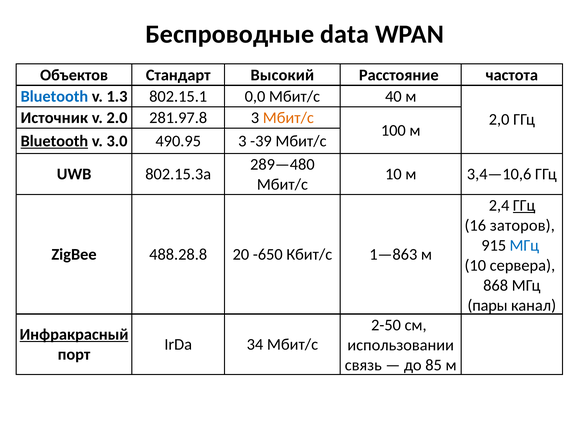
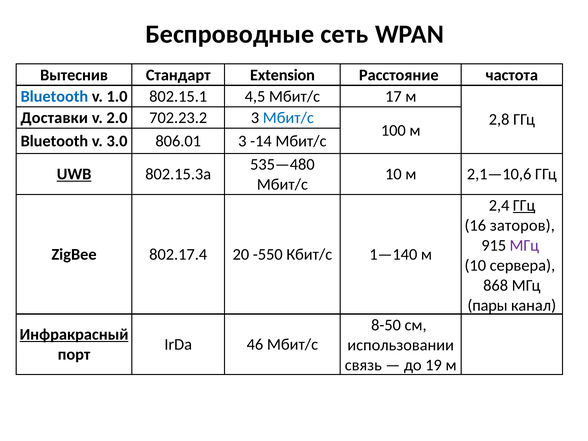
data: data -> сеть (344, 34)
Объектов: Объектов -> Вытеснив (74, 75)
Высокий: Высокий -> Extension (282, 75)
1.3: 1.3 -> 1.0 (117, 96)
0,0: 0,0 -> 4,5 (255, 96)
40: 40 -> 17 (393, 96)
Источник: Источник -> Доставки (54, 118)
281.97.8: 281.97.8 -> 702.23.2 (178, 118)
Мбит/с colour: orange -> blue (288, 118)
2,0: 2,0 -> 2,8 (499, 120)
Bluetooth underline: present -> none (54, 141)
490.95: 490.95 -> 806.01 (178, 141)
-39: -39 -> -14 (261, 141)
289—480: 289—480 -> 535—480 (282, 165)
UWB underline: none -> present (74, 174)
3,4—10,6: 3,4—10,6 -> 2,1—10,6 (499, 174)
МГц colour: blue -> purple (524, 246)
488.28.8: 488.28.8 -> 802.17.4 (178, 254)
-650: -650 -> -550 (268, 254)
1—863: 1—863 -> 1—140 (393, 254)
2-50: 2-50 -> 8-50 (386, 325)
34: 34 -> 46 (255, 344)
85: 85 -> 19 (434, 365)
